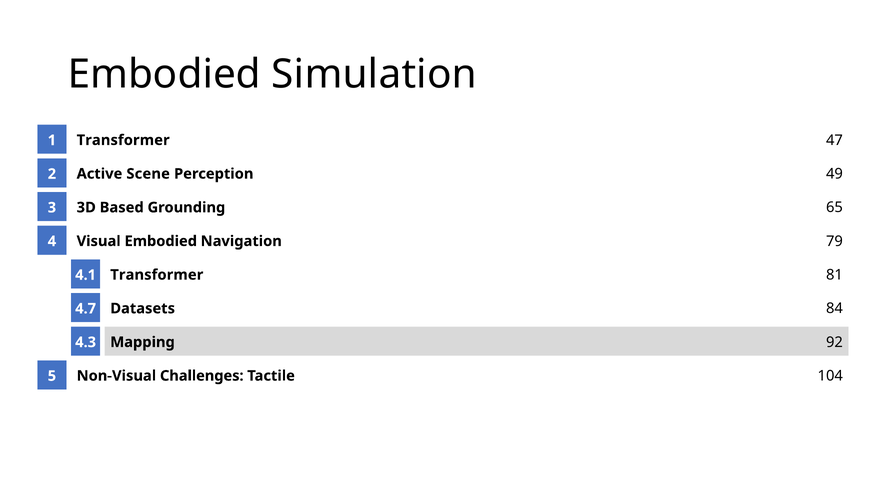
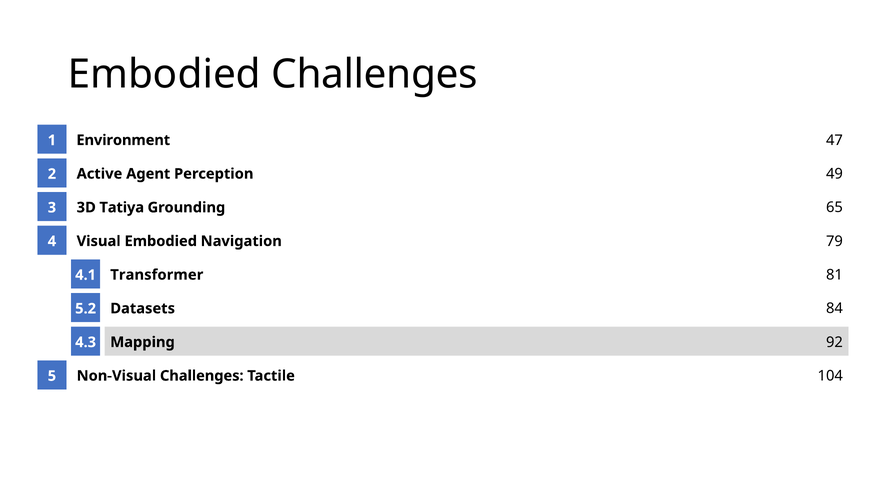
Embodied Simulation: Simulation -> Challenges (374, 74)
Transformer: Transformer -> Environment (123, 140)
Scene: Scene -> Agent (148, 174)
Based: Based -> Tatiya (122, 208)
4.7: 4.7 -> 5.2 (86, 309)
